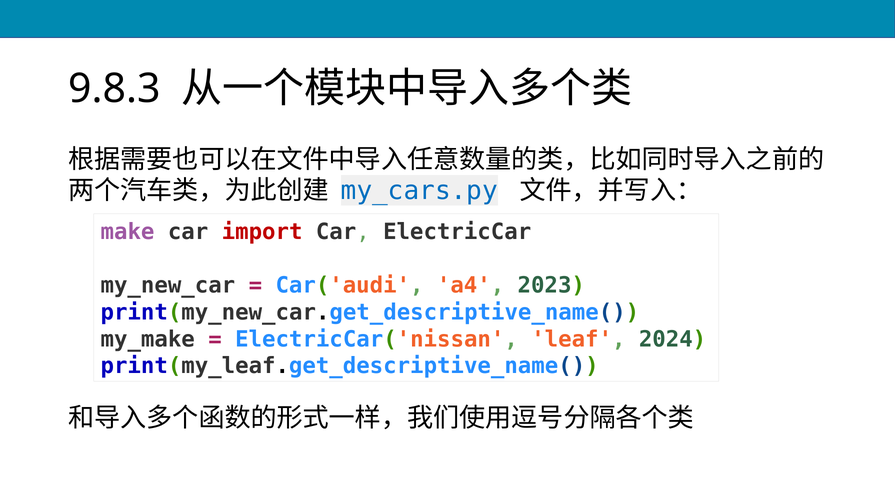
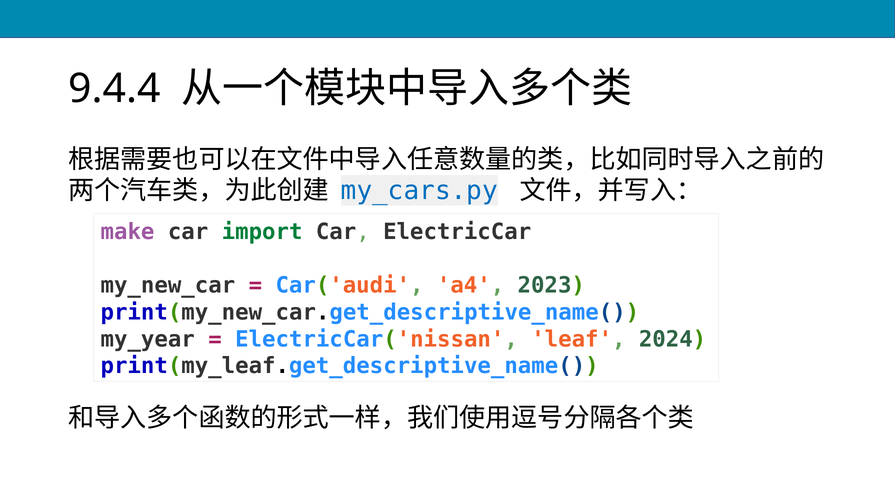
9.8.3: 9.8.3 -> 9.4.4 (114, 89)
import colour: red -> green (262, 232)
my_make: my_make -> my_year (148, 339)
